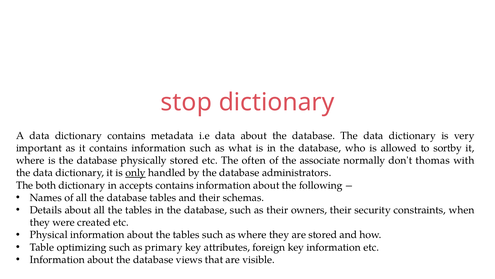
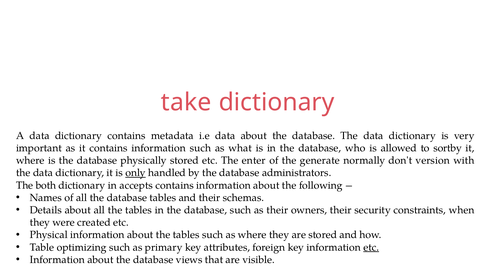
stop: stop -> take (186, 102)
often: often -> enter (254, 160)
associate: associate -> generate (320, 160)
thomas: thomas -> version (433, 160)
etc underline: none -> present (371, 247)
